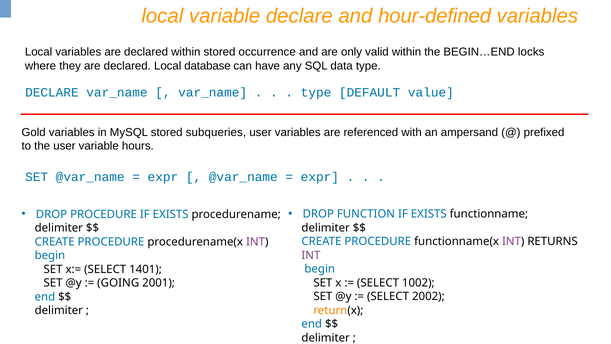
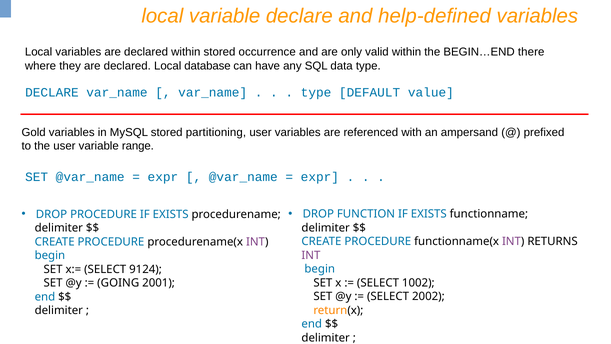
hour-defined: hour-defined -> help-defined (435, 16)
locks: locks -> there (531, 52)
subqueries: subqueries -> partitioning (216, 132)
hours: hours -> range (138, 146)
1401: 1401 -> 9124 (146, 269)
